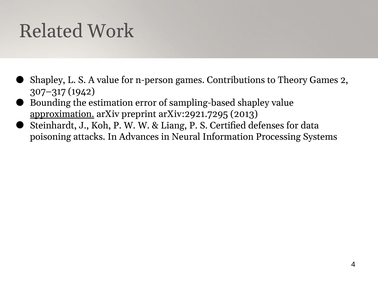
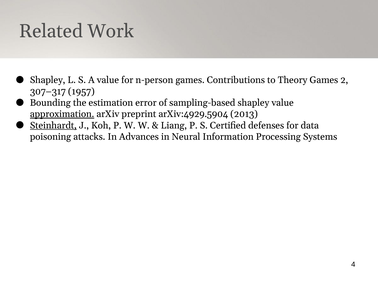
1942: 1942 -> 1957 (81, 92)
arXiv:2921.7295: arXiv:2921.7295 -> arXiv:4929.5904 (193, 114)
Steinhardt underline: none -> present (53, 126)
